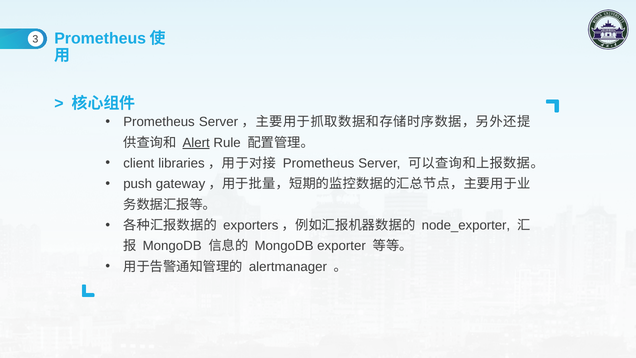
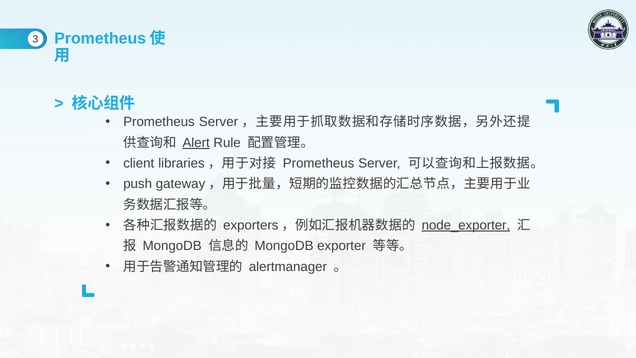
node_exporter underline: none -> present (466, 225)
